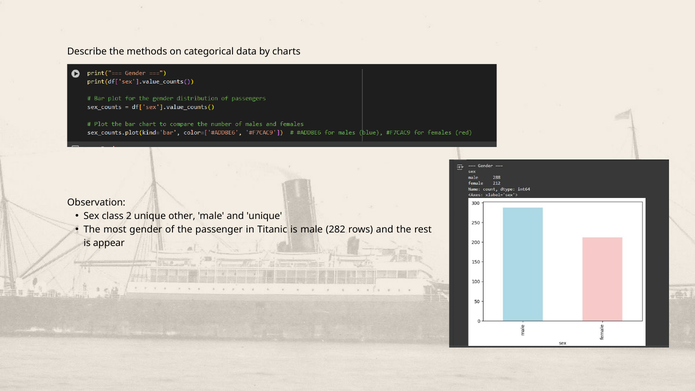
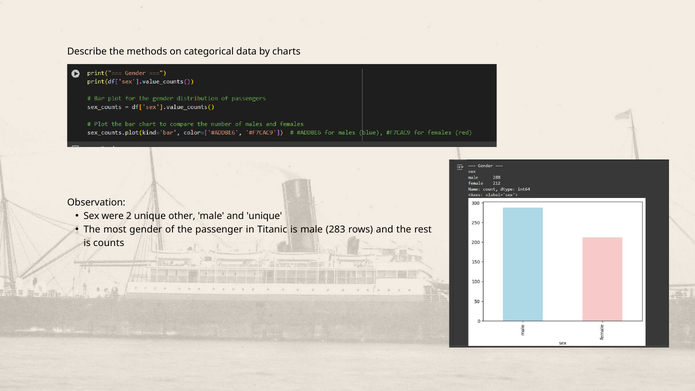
class: class -> were (113, 216)
282: 282 -> 283 (336, 229)
appear: appear -> counts (109, 243)
